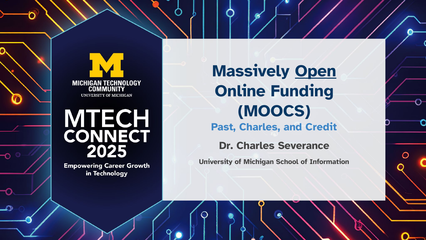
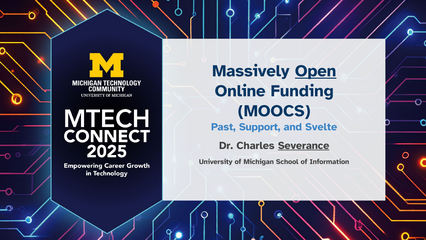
Past Charles: Charles -> Support (260, 127)
Credit: Credit -> Svelte (321, 127)
Severance underline: none -> present (304, 145)
